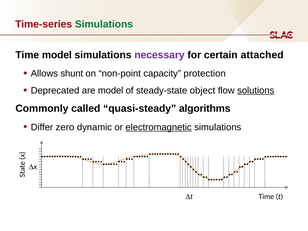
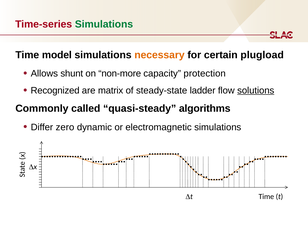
necessary colour: purple -> orange (159, 55)
attached: attached -> plugload (262, 55)
non-point: non-point -> non-more (120, 74)
Deprecated: Deprecated -> Recognized (55, 91)
are model: model -> matrix (111, 91)
object: object -> ladder (203, 91)
electromagnetic underline: present -> none (159, 127)
